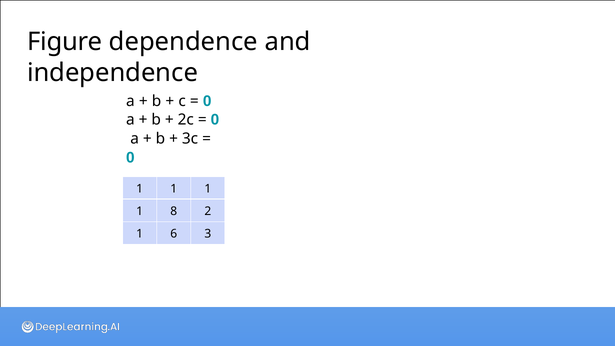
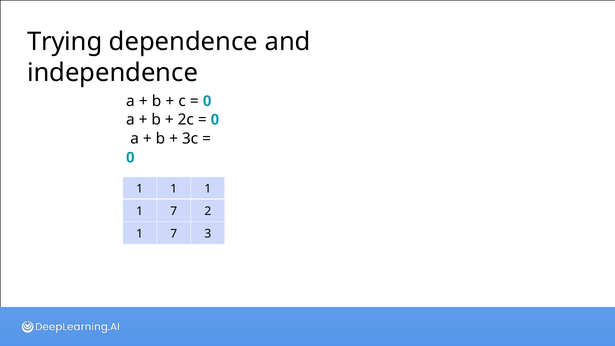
Figure: Figure -> Trying (65, 42)
8: 8 -> 7 (174, 211)
6: 6 -> 7 (174, 234)
